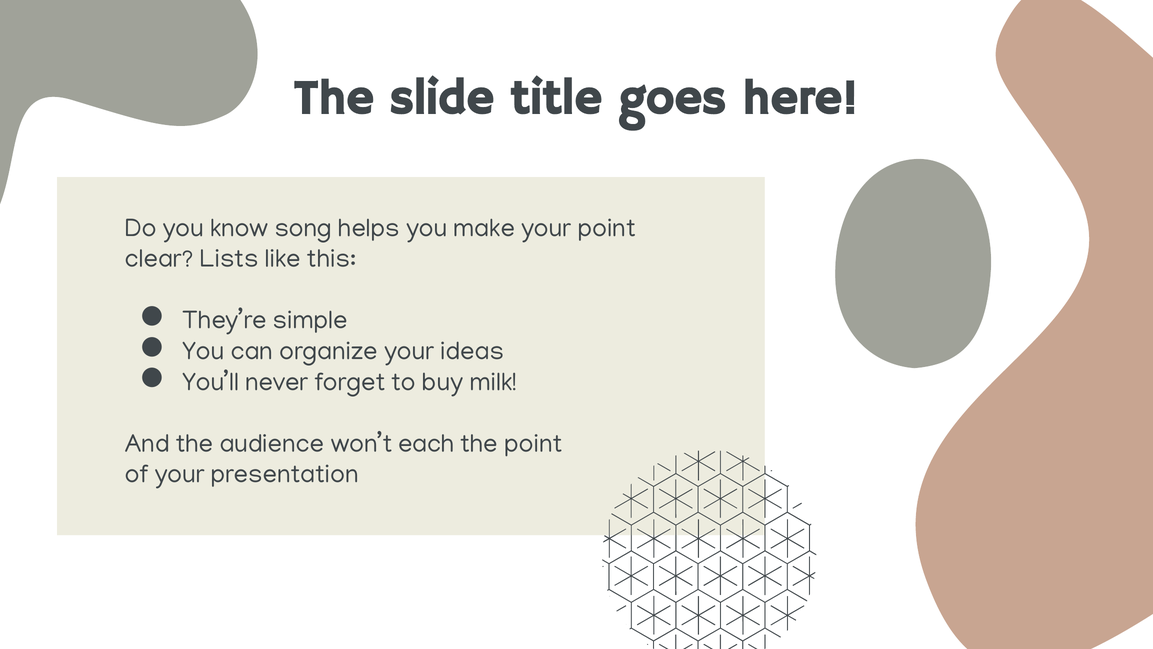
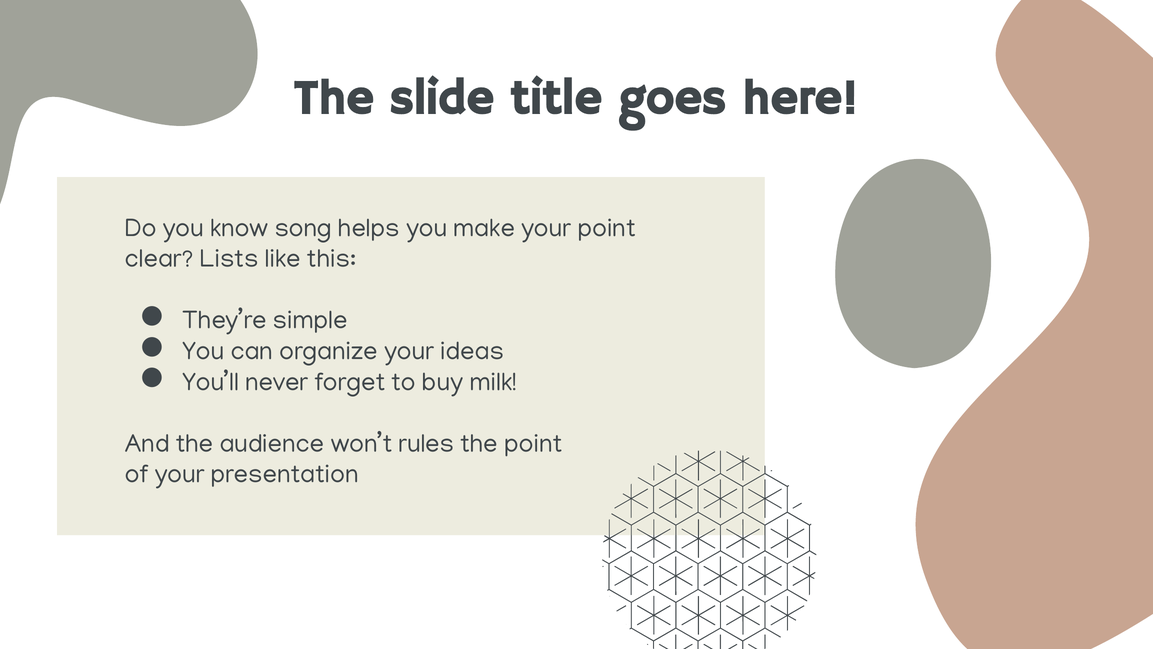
each: each -> rules (426, 443)
